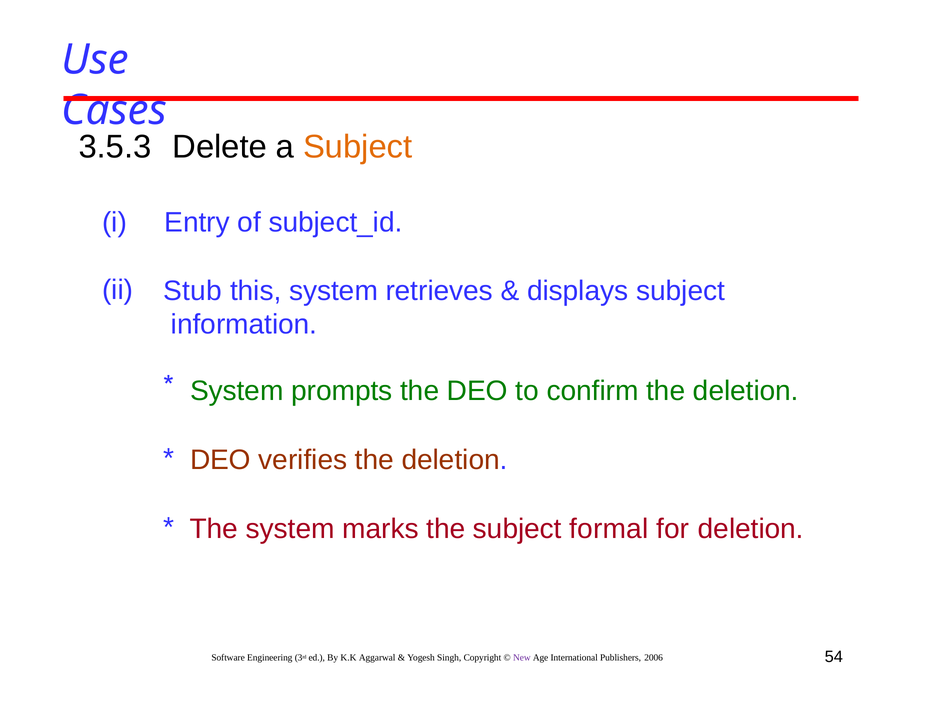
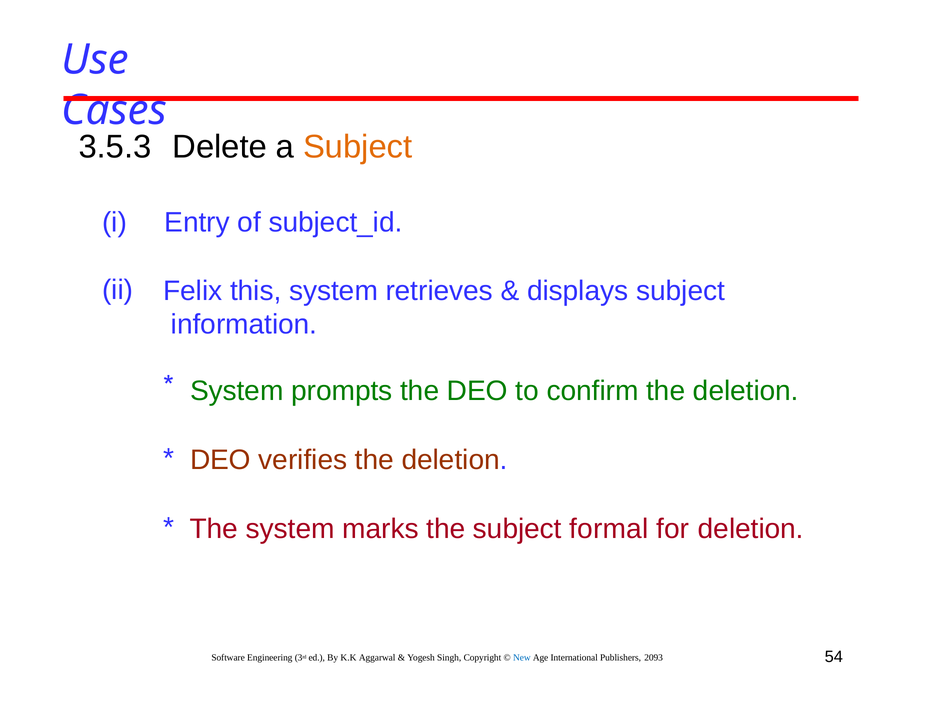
Stub: Stub -> Felix (193, 291)
New colour: purple -> blue (522, 658)
2006: 2006 -> 2093 (654, 658)
